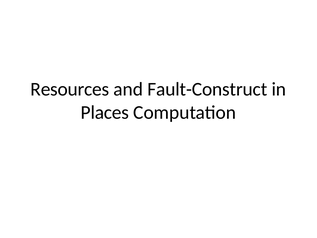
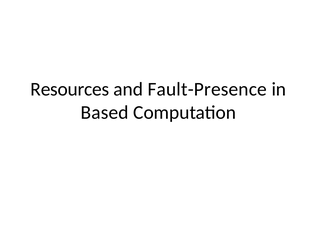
Fault-Construct: Fault-Construct -> Fault-Presence (207, 89)
Places: Places -> Based (105, 112)
